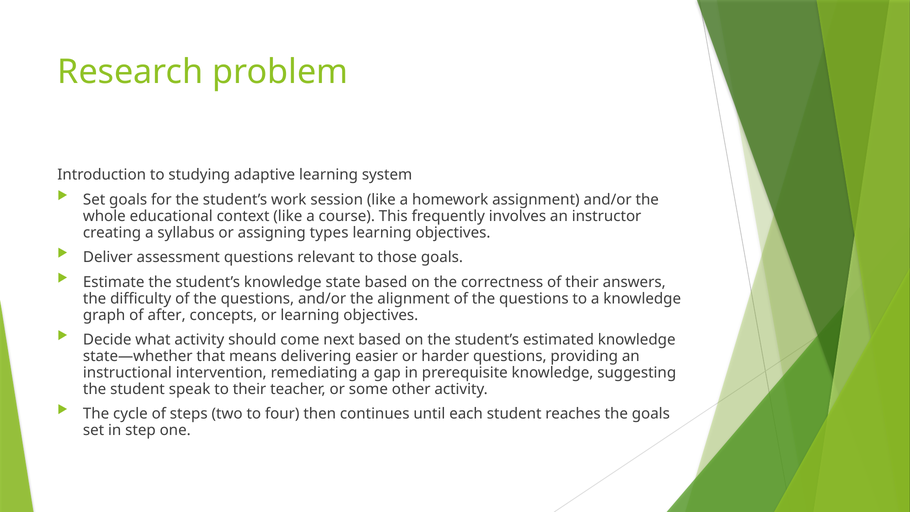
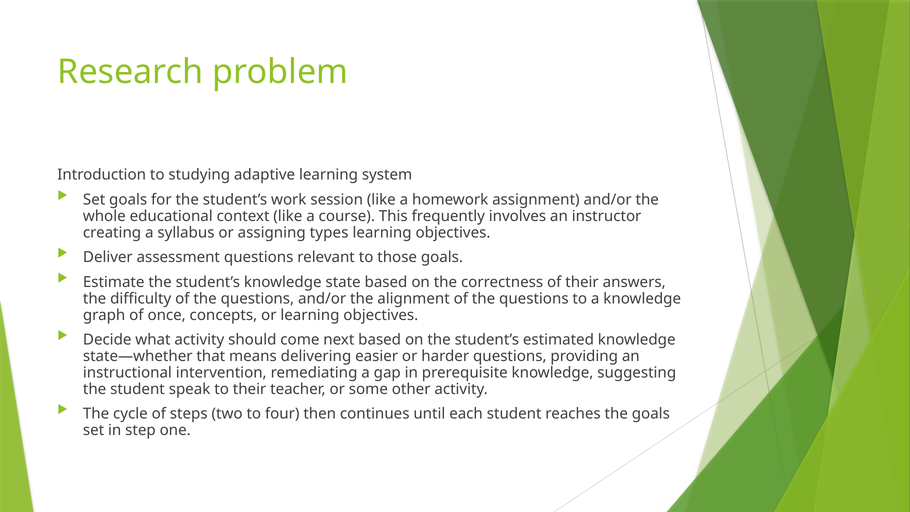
after: after -> once (167, 315)
